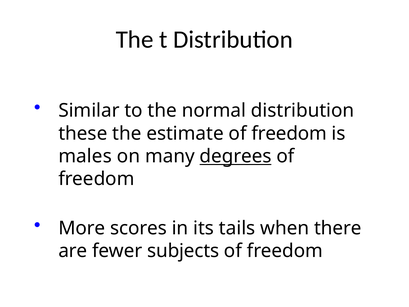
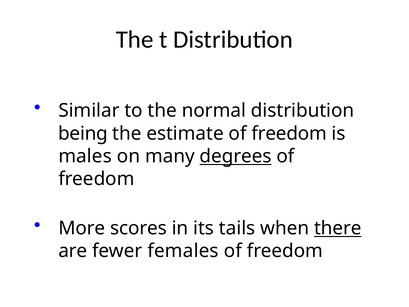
these: these -> being (83, 133)
there underline: none -> present (338, 228)
subjects: subjects -> females (183, 251)
